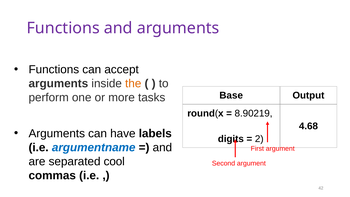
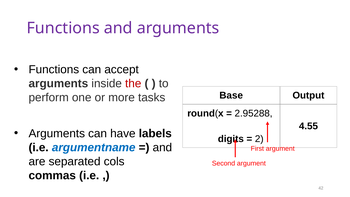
the colour: orange -> red (133, 84)
8.90219: 8.90219 -> 2.95288 (254, 113)
4.68: 4.68 -> 4.55 (308, 126)
cool: cool -> cols (114, 161)
